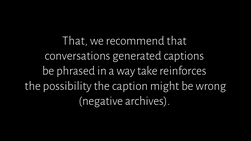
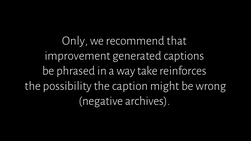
That: That -> Only (75, 41)
conversations: conversations -> improvement (77, 56)
